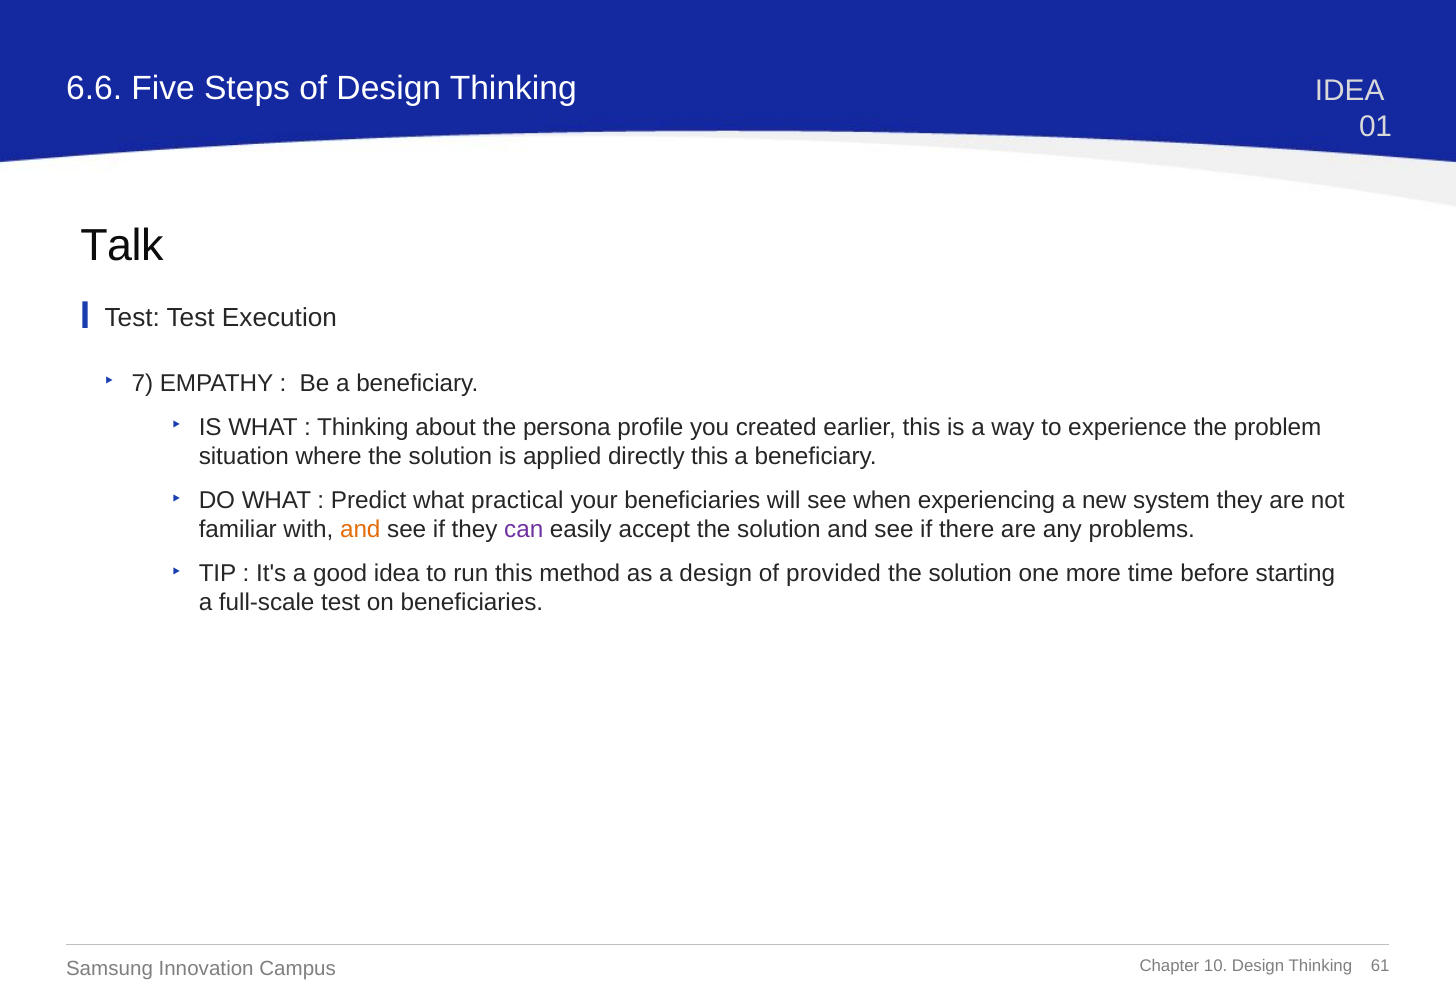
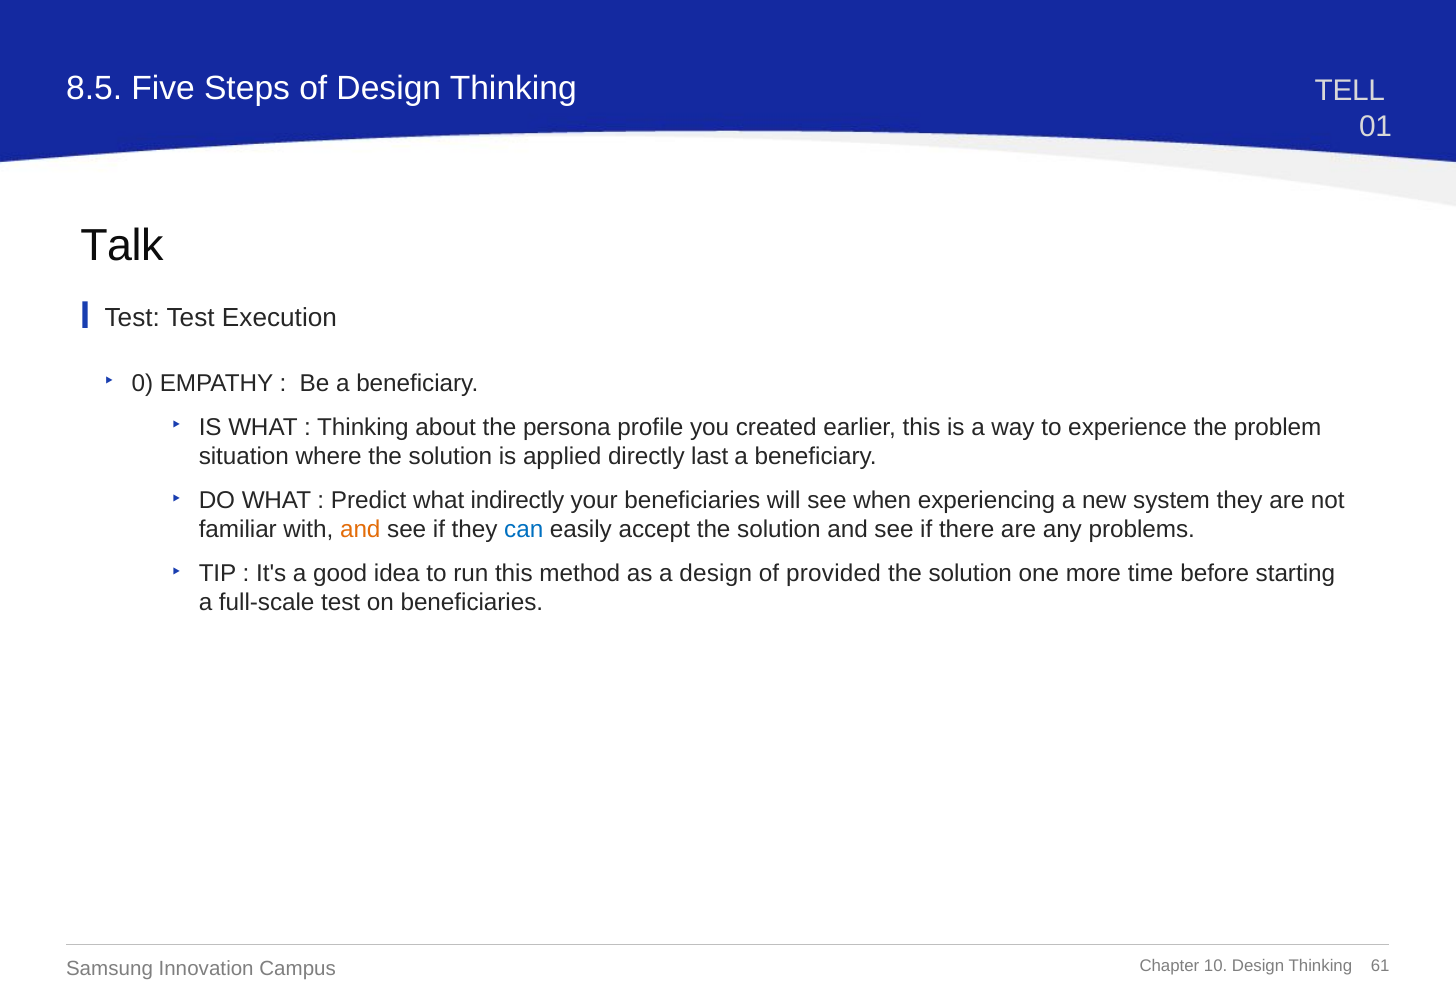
6.6: 6.6 -> 8.5 (94, 89)
Thinking IDEA: IDEA -> TELL (1350, 91)
7: 7 -> 0 (142, 383)
directly this: this -> last (710, 456)
practical: practical -> indirectly (518, 501)
can colour: purple -> blue (524, 530)
